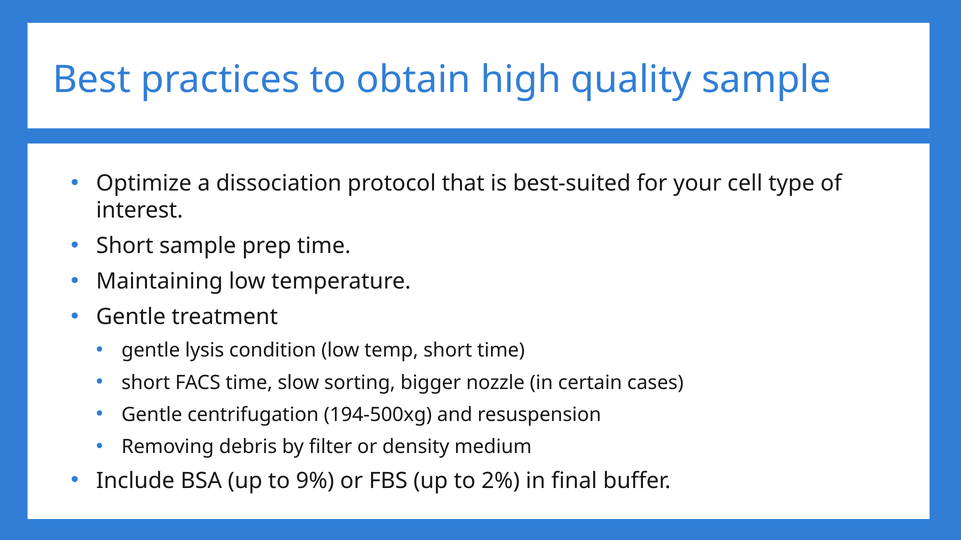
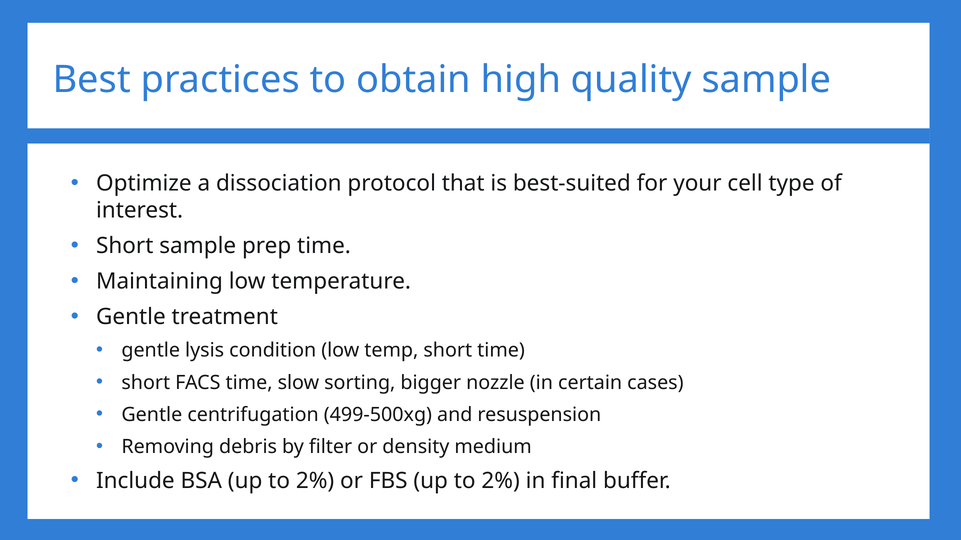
194-500xg: 194-500xg -> 499-500xg (378, 415)
BSA up to 9%: 9% -> 2% (315, 481)
